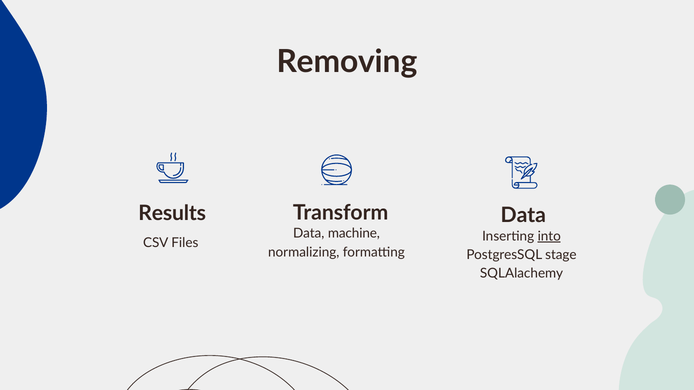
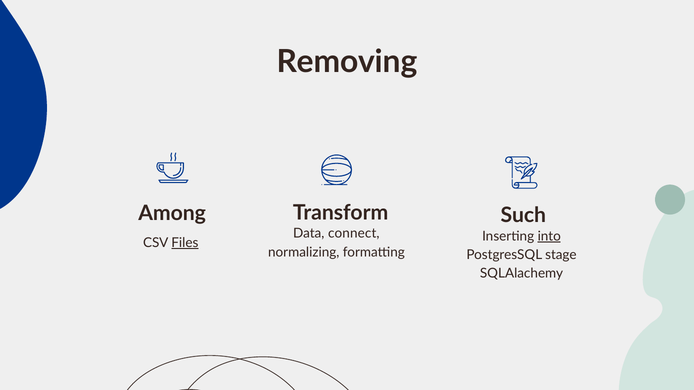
Results: Results -> Among (172, 214)
Transform Data: Data -> Such (523, 216)
machine: machine -> connect (354, 234)
Files underline: none -> present (185, 243)
